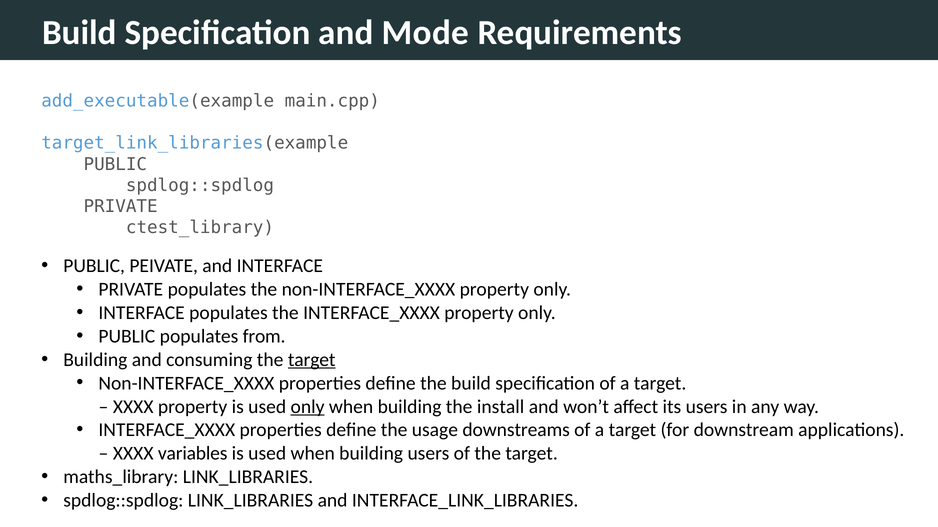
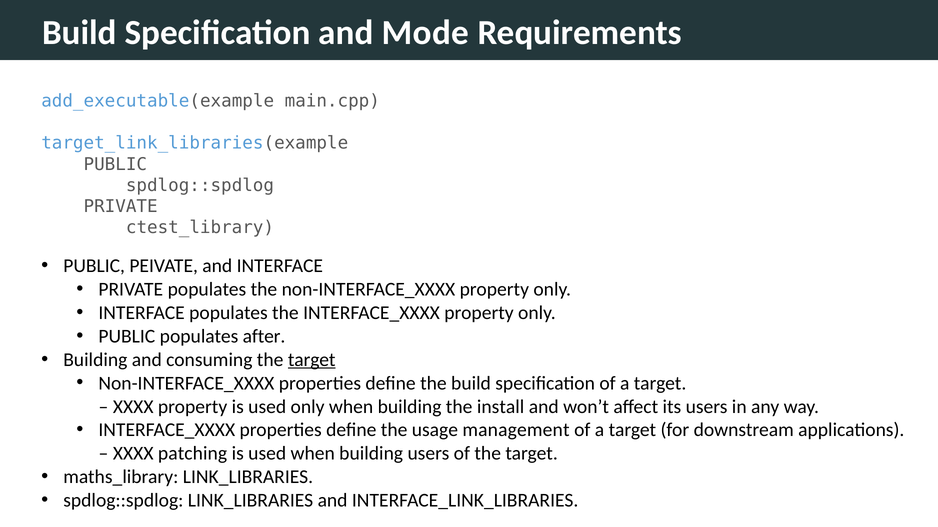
from: from -> after (264, 337)
only underline: present -> none (308, 407)
downstreams: downstreams -> management (516, 431)
variables: variables -> patching (193, 454)
